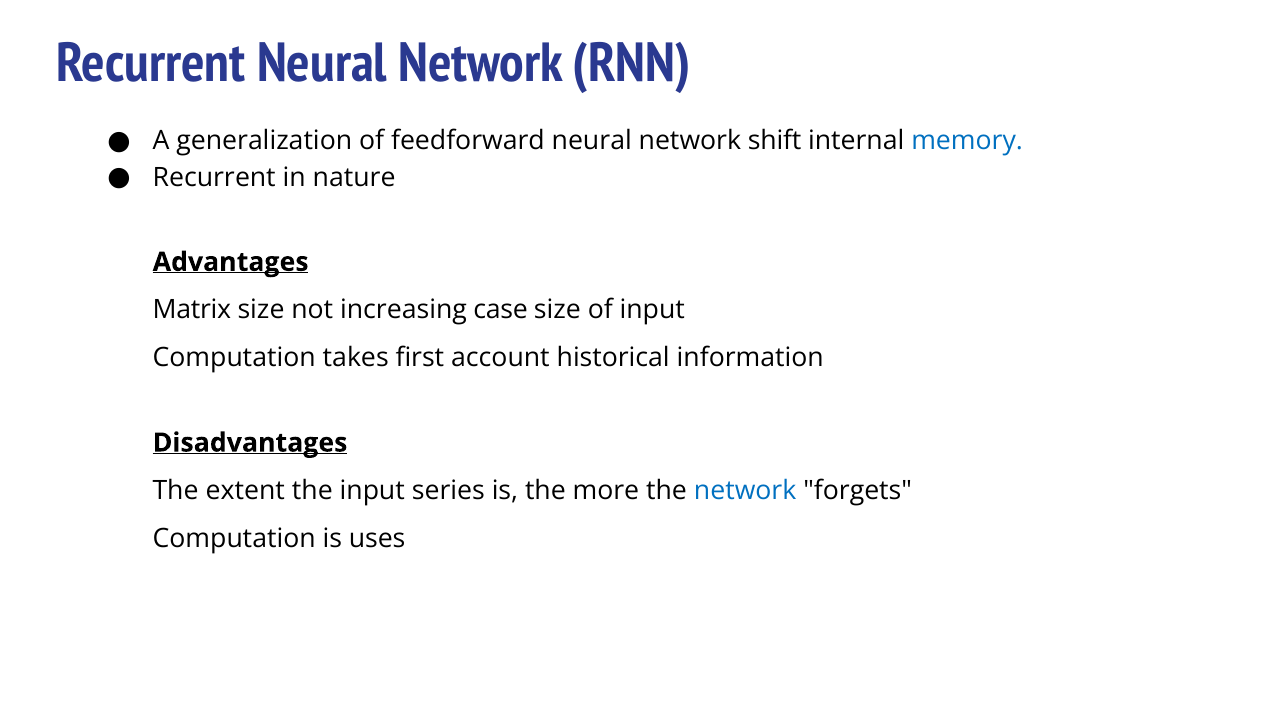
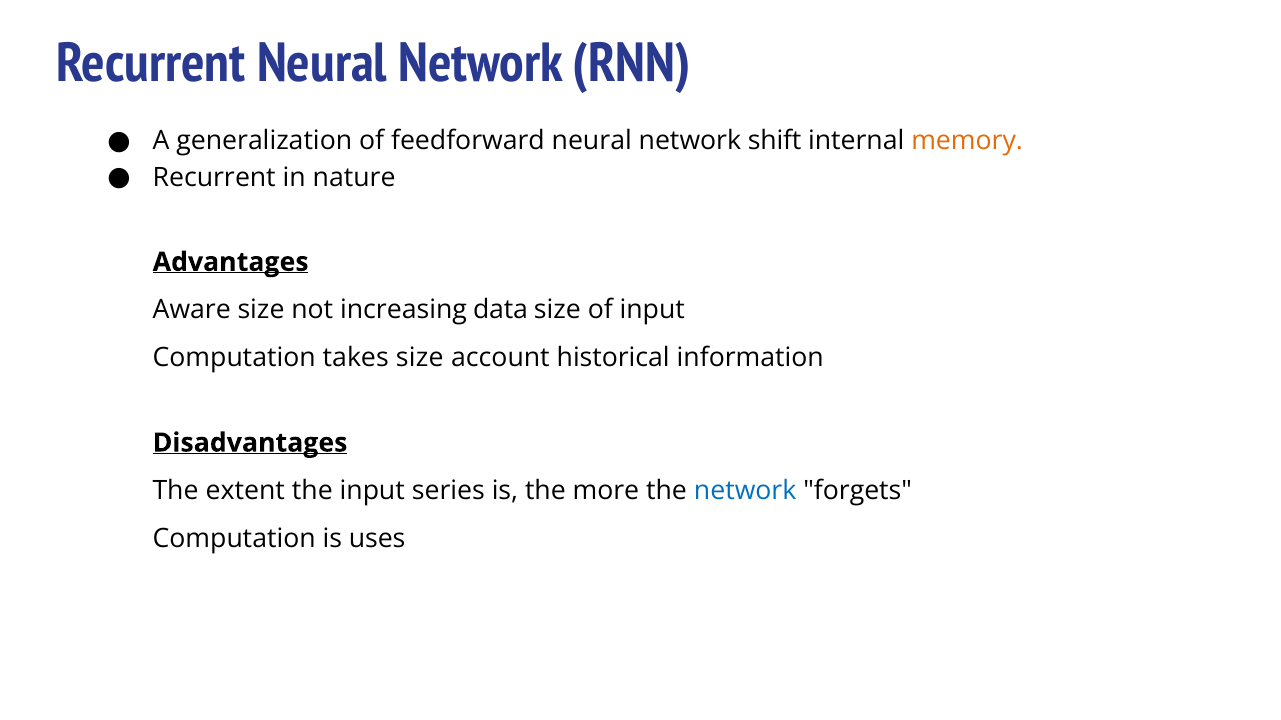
memory colour: blue -> orange (967, 141)
Matrix: Matrix -> Aware (192, 310)
case: case -> data (501, 310)
takes first: first -> size (420, 358)
